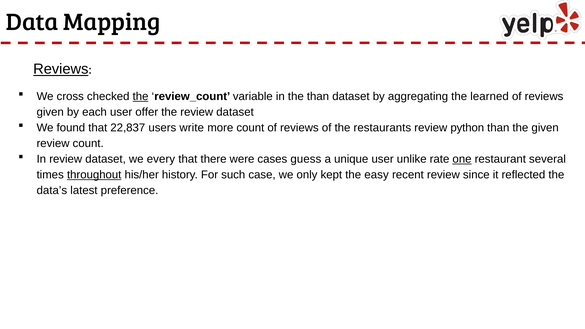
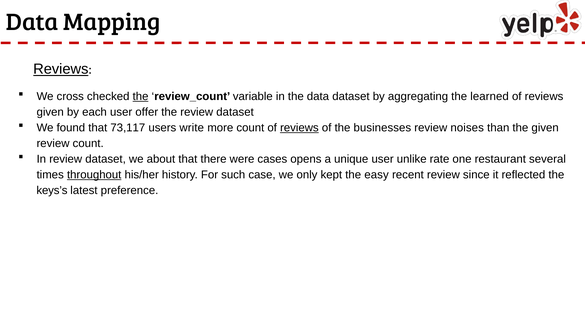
the than: than -> data (318, 96)
22,837: 22,837 -> 73,117 (128, 128)
reviews underline: none -> present (299, 128)
restaurants: restaurants -> businesses (382, 128)
python: python -> noises (467, 128)
every: every -> about (161, 159)
guess: guess -> opens (306, 159)
one underline: present -> none (462, 159)
data’s: data’s -> keys’s (52, 190)
